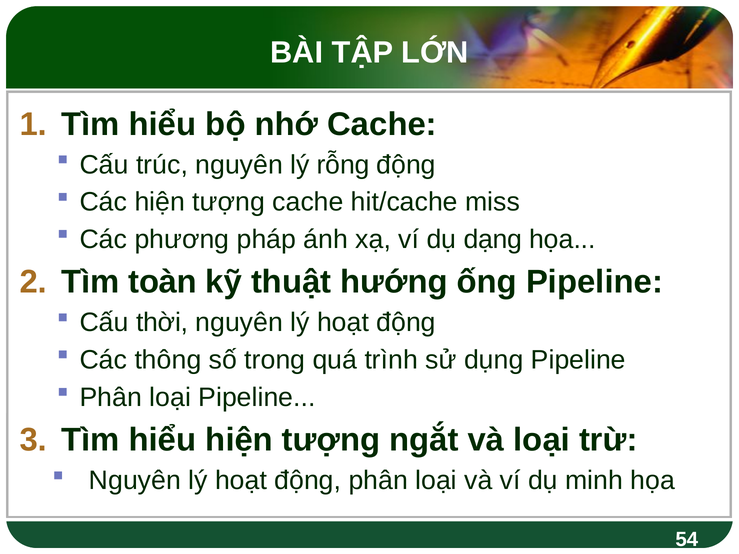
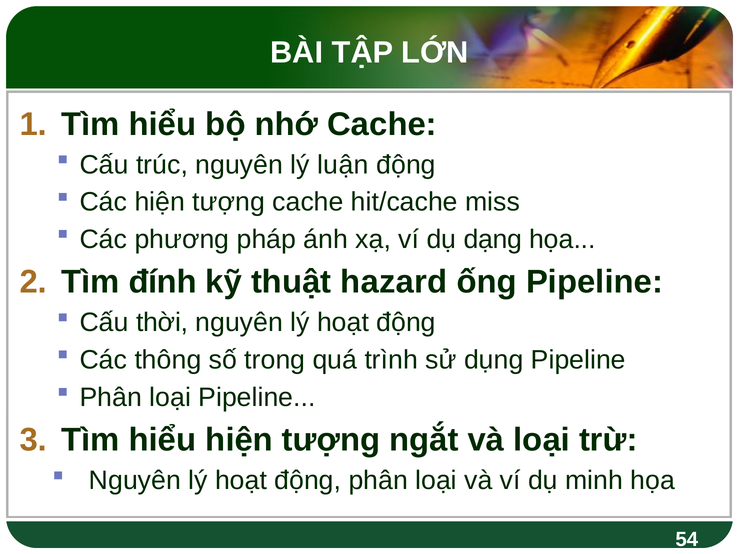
rỗng: rỗng -> luận (343, 165)
toàn: toàn -> đính (163, 282)
hướng: hướng -> hazard (394, 282)
